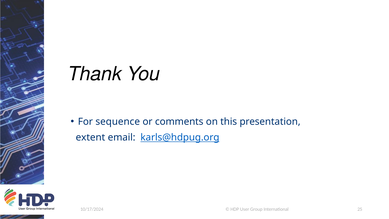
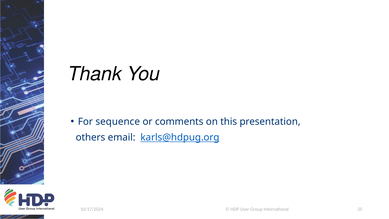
extent: extent -> others (90, 137)
